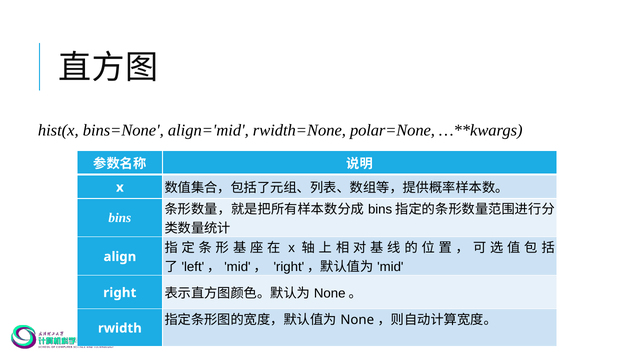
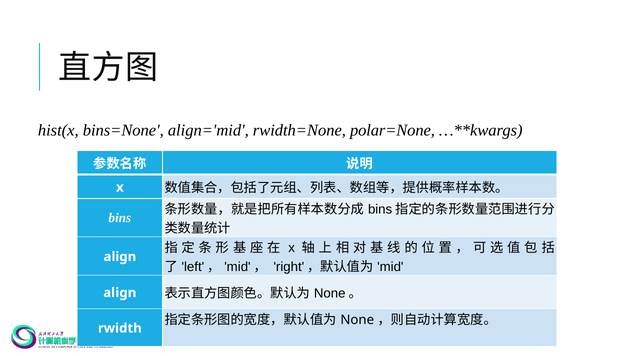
right: right -> align (120, 293)
